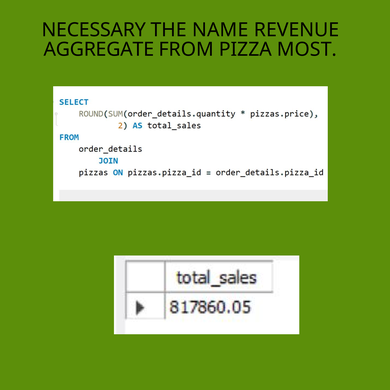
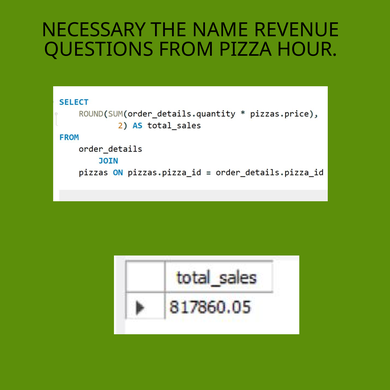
AGGREGATE: AGGREGATE -> QUESTIONS (99, 50)
MOST: MOST -> HOUR (307, 50)
